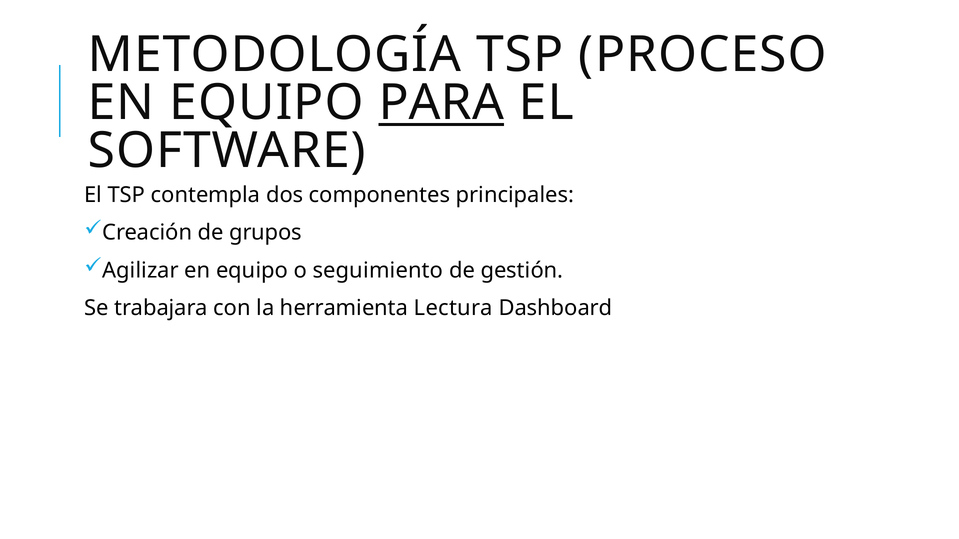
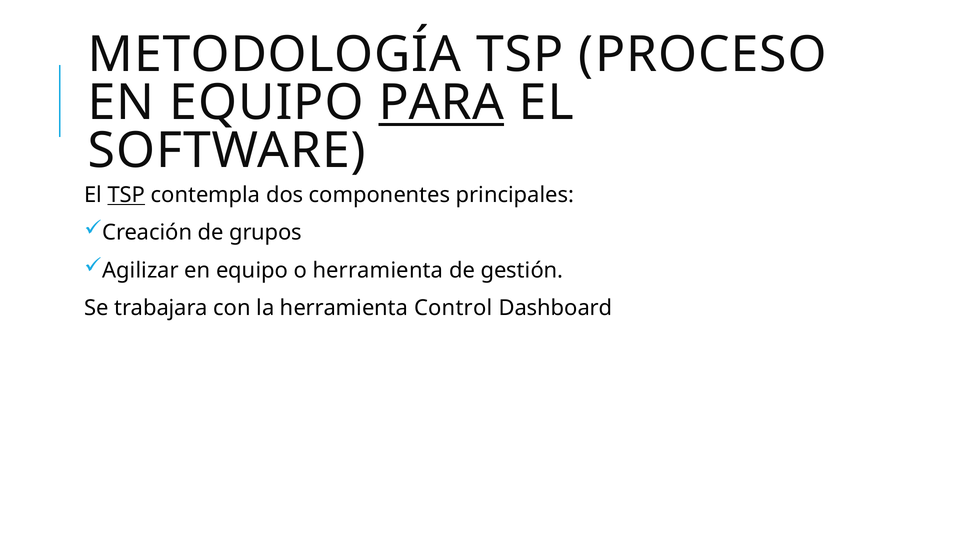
TSP underline: none -> present (126, 195)
o seguimiento: seguimiento -> herramienta (378, 271)
Lectura: Lectura -> Control (453, 308)
